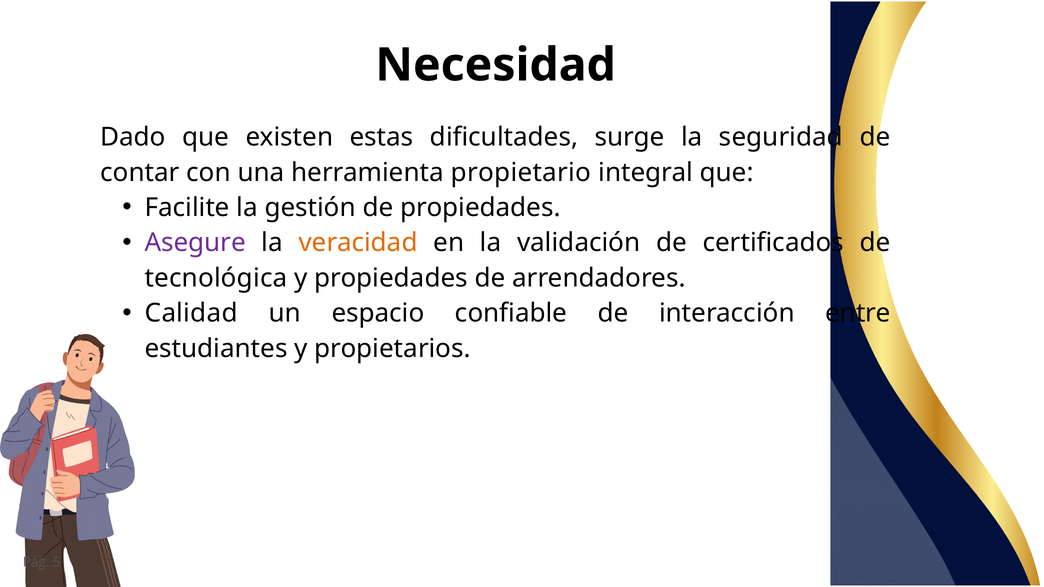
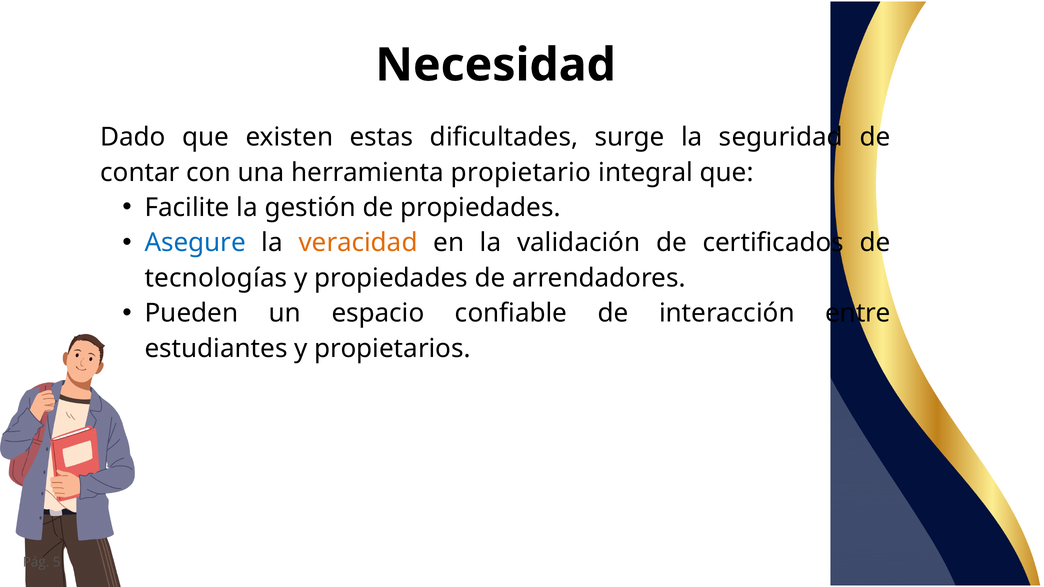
Asegure colour: purple -> blue (195, 243)
tecnológica: tecnológica -> tecnologías (216, 278)
Calidad: Calidad -> Pueden (191, 313)
